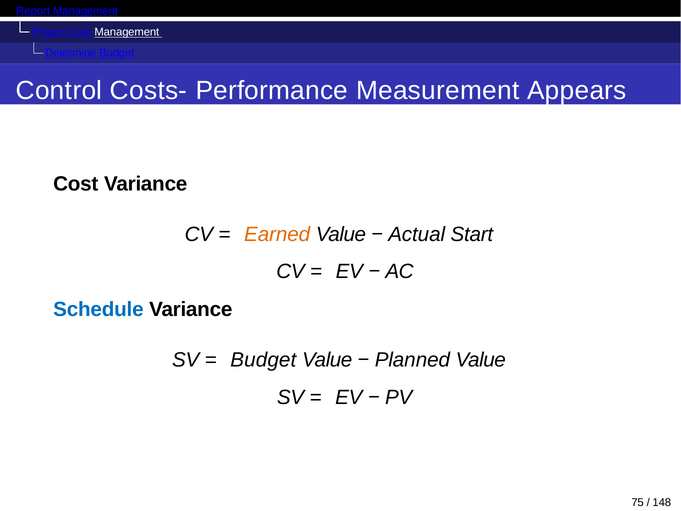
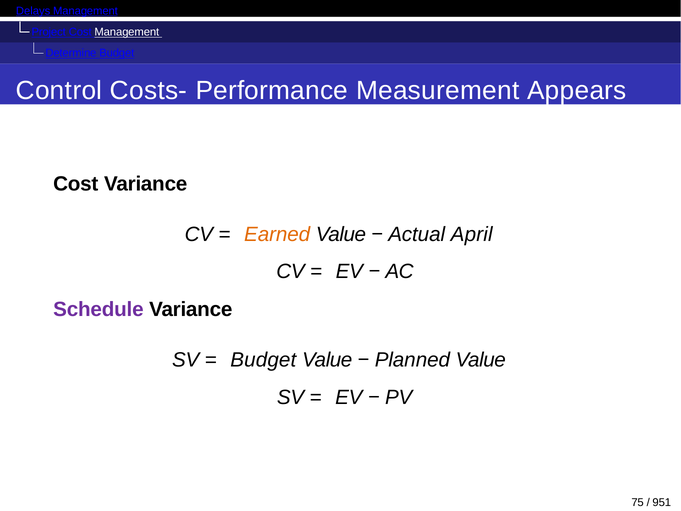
Report: Report -> Delays (33, 11)
Start: Start -> April (472, 234)
Schedule colour: blue -> purple (98, 309)
148: 148 -> 951 (662, 503)
